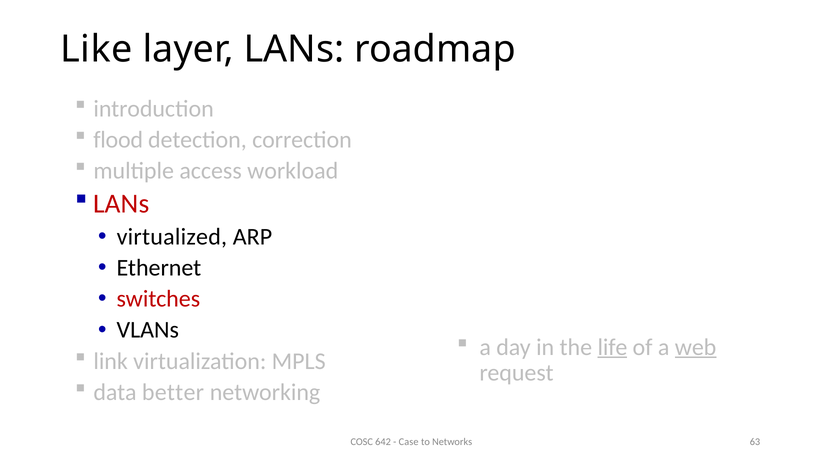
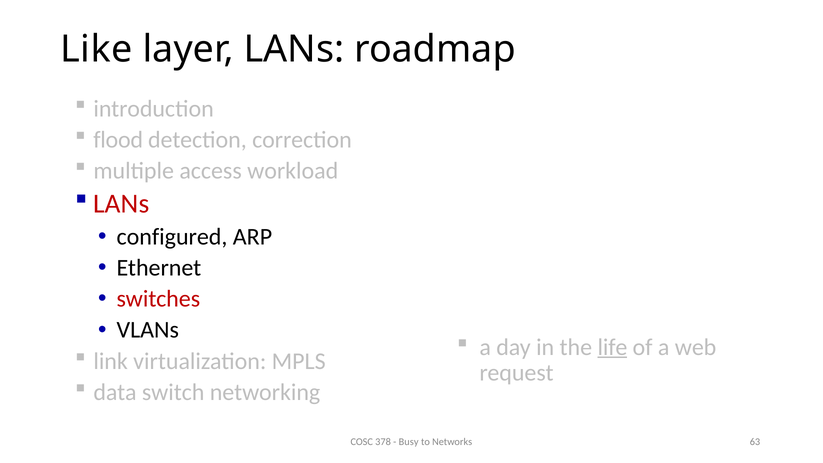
virtualized: virtualized -> configured (172, 237)
web underline: present -> none (696, 347)
better: better -> switch (173, 392)
642: 642 -> 378 (383, 442)
Case: Case -> Busy (409, 442)
